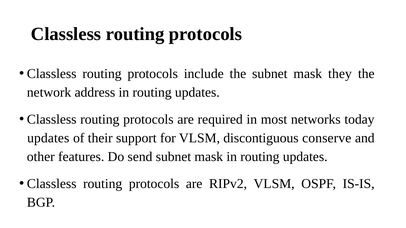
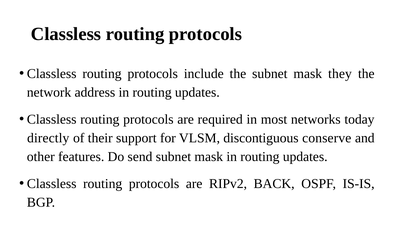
updates: updates -> directly (48, 138)
RIPv2 VLSM: VLSM -> BACK (274, 184)
